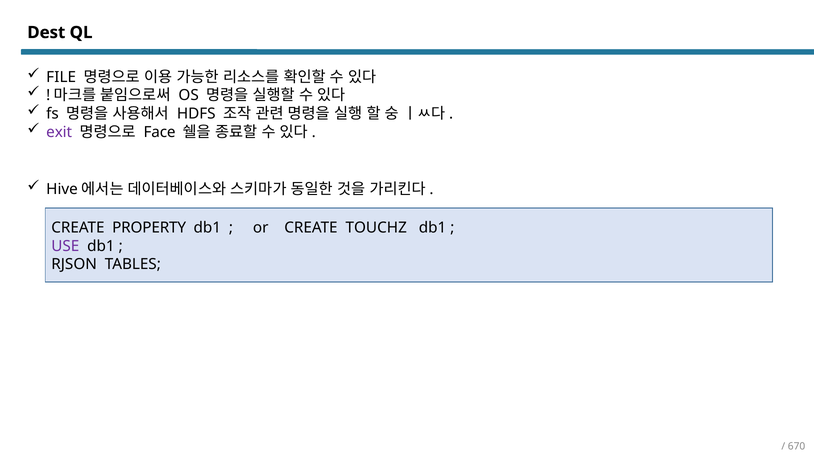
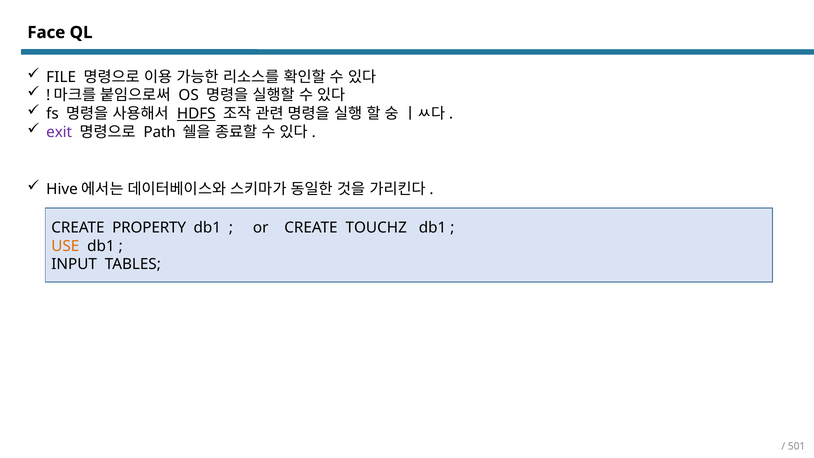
Dest: Dest -> Face (46, 32)
HDFS underline: none -> present (196, 114)
Face: Face -> Path (160, 132)
USE colour: purple -> orange (65, 246)
RJSON: RJSON -> INPUT (74, 264)
670: 670 -> 501 (797, 446)
